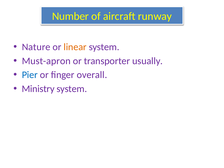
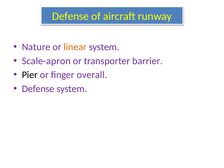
Number: Number -> Defense (70, 16)
Must-apron: Must-apron -> Scale-apron (46, 61)
usually: usually -> barrier (148, 61)
Pier colour: blue -> black (30, 75)
Ministry: Ministry -> Defense (38, 89)
